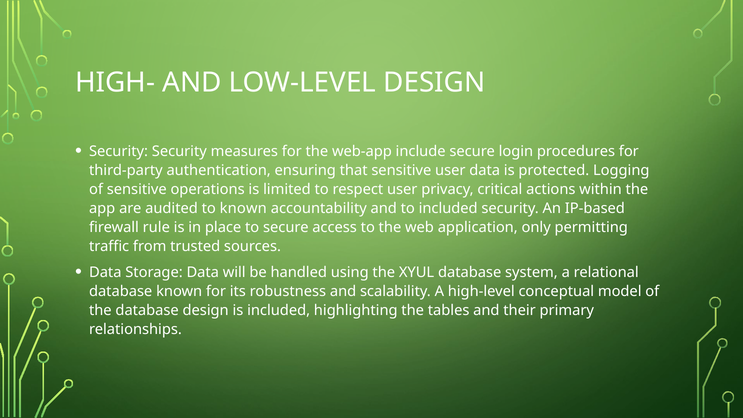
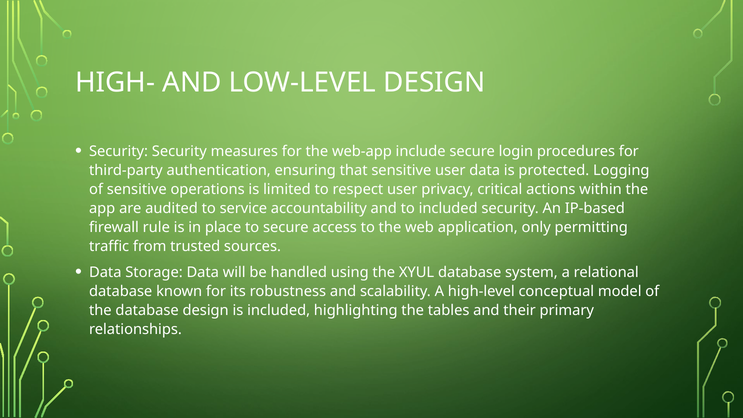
to known: known -> service (243, 208)
